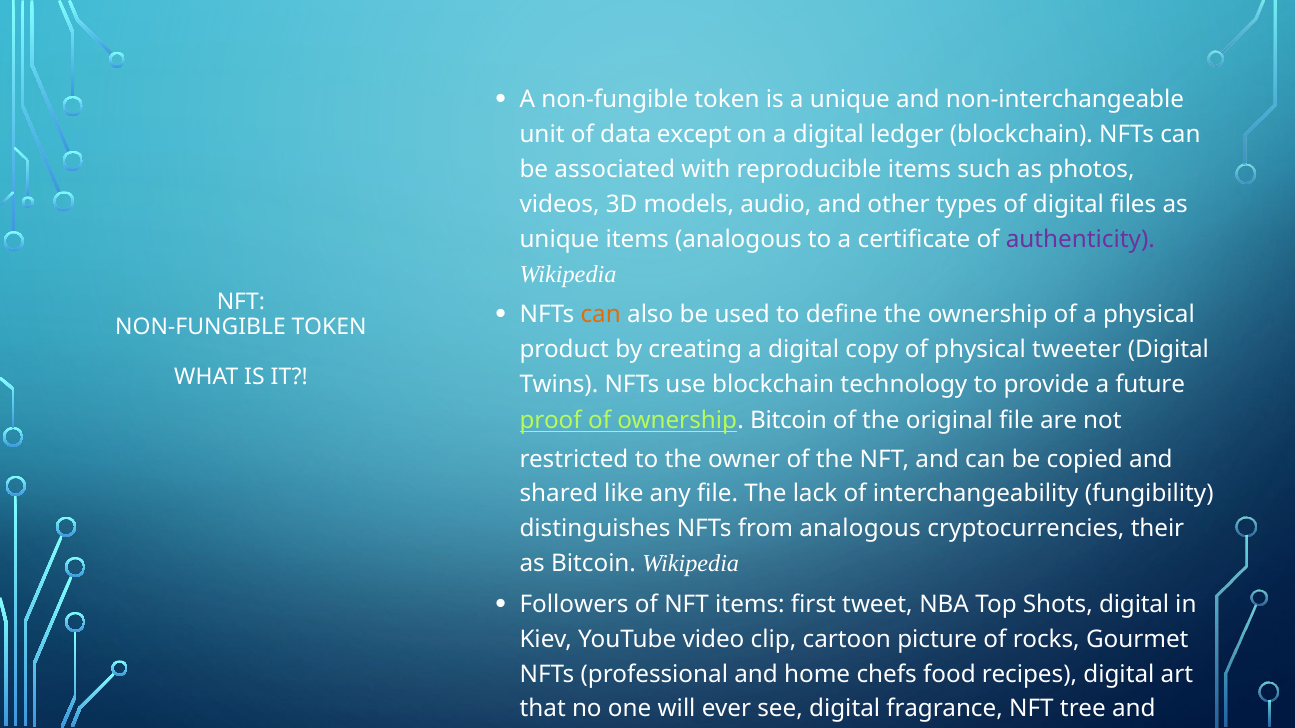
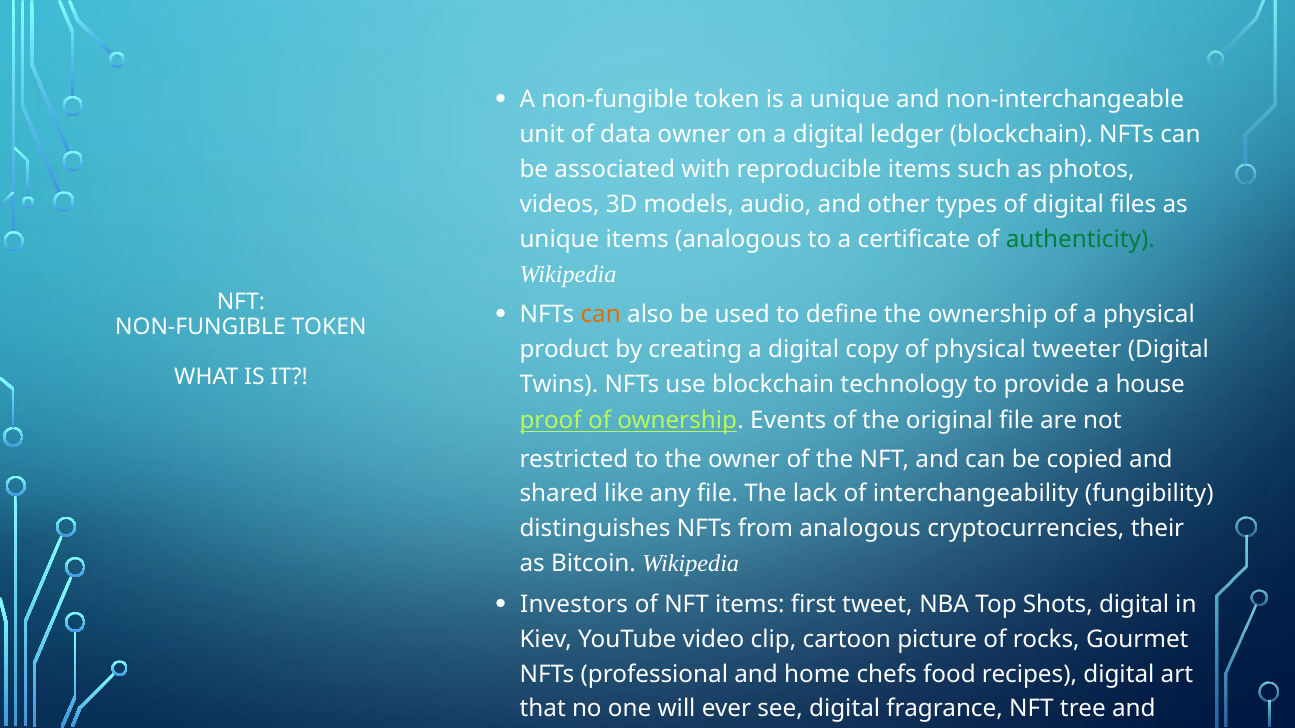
data except: except -> owner (694, 135)
authenticity colour: purple -> green (1080, 240)
future: future -> house (1150, 385)
ownership Bitcoin: Bitcoin -> Events (788, 420)
Followers: Followers -> Investors (574, 605)
